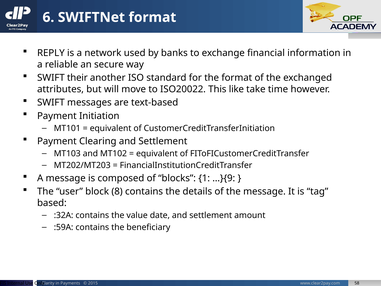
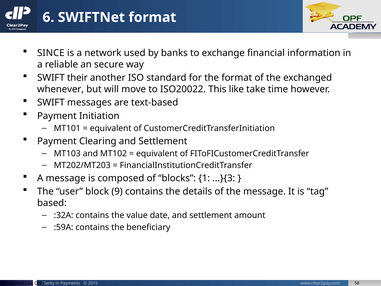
REPLY: REPLY -> SINCE (51, 53)
attributes: attributes -> whenever (61, 89)
…}{9: …}{9 -> …}{3 (224, 178)
8: 8 -> 9 (117, 191)
